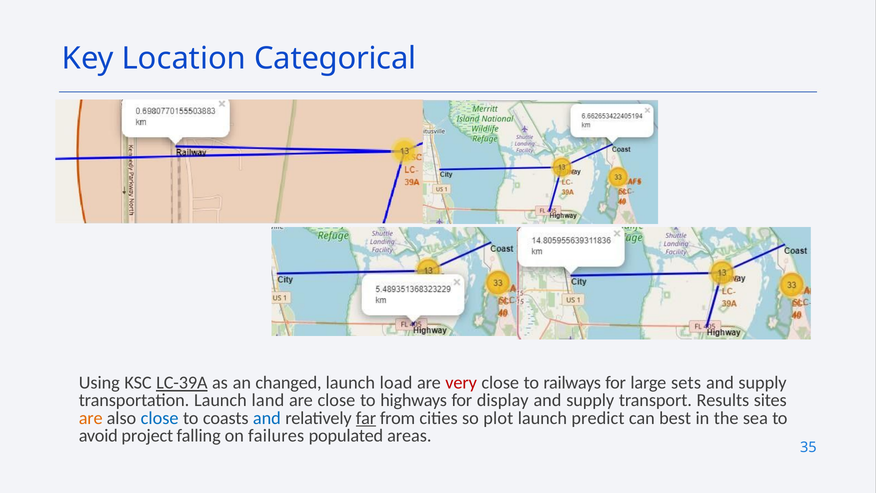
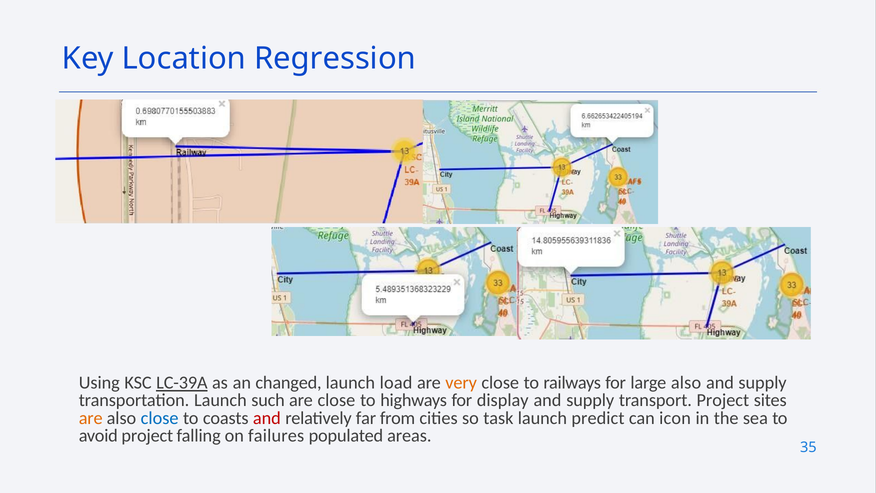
Categorical: Categorical -> Regression (335, 59)
very colour: red -> orange (461, 383)
large sets: sets -> also (686, 383)
land: land -> such (268, 400)
transport Results: Results -> Project (723, 400)
and colour: blue -> red (267, 418)
far underline: present -> none (366, 418)
plot: plot -> task (498, 418)
best: best -> icon (675, 418)
